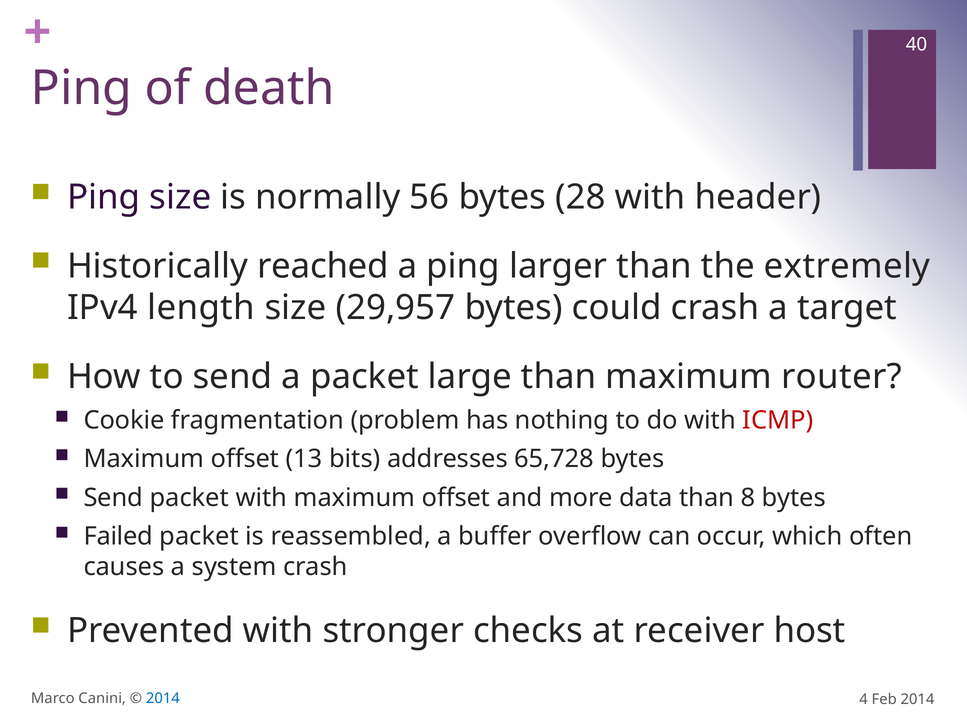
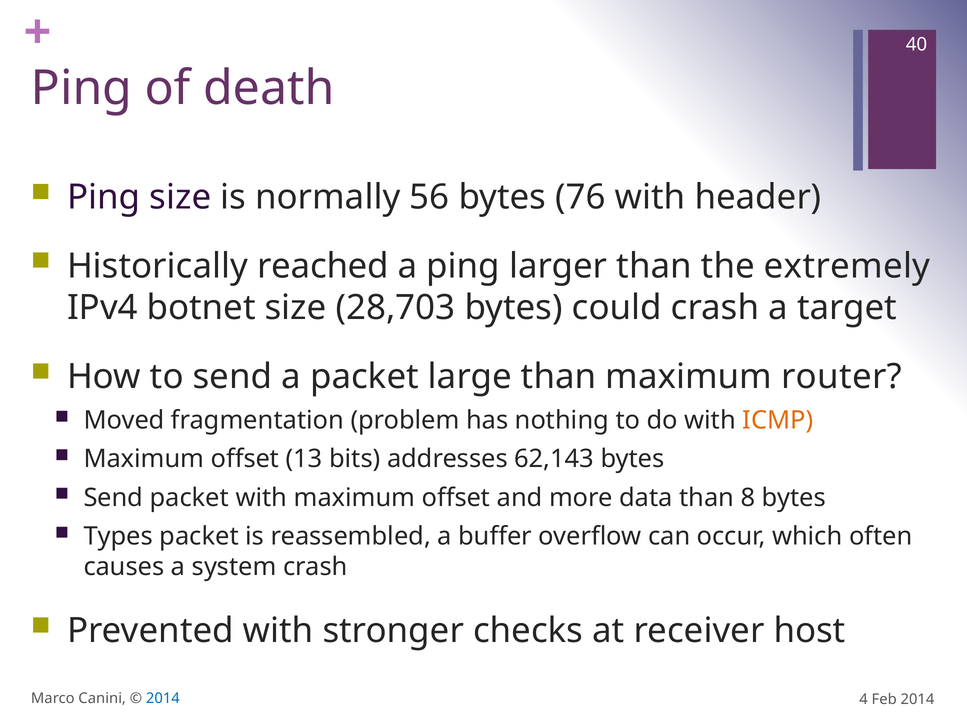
28: 28 -> 76 (581, 197)
length: length -> botnet (201, 308)
29,957: 29,957 -> 28,703 (396, 308)
Cookie: Cookie -> Moved (124, 420)
ICMP colour: red -> orange (778, 420)
65,728: 65,728 -> 62,143 (554, 459)
Failed: Failed -> Types (118, 537)
